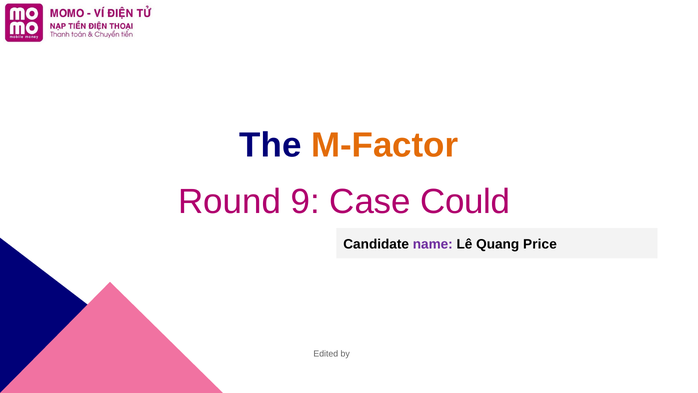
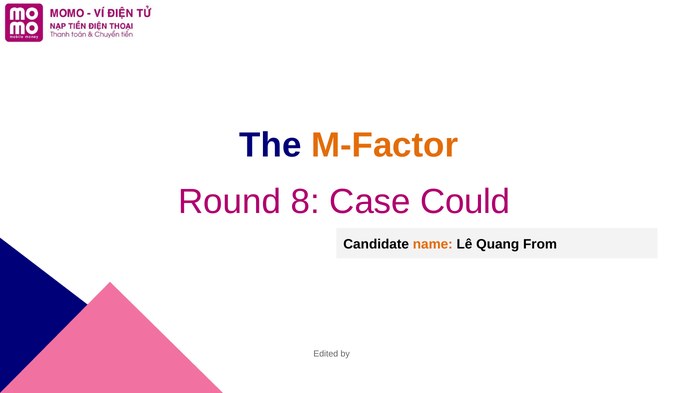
9: 9 -> 8 (305, 202)
name colour: purple -> orange (433, 244)
Price: Price -> From (540, 244)
